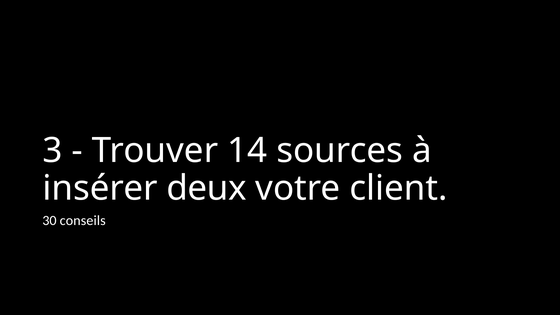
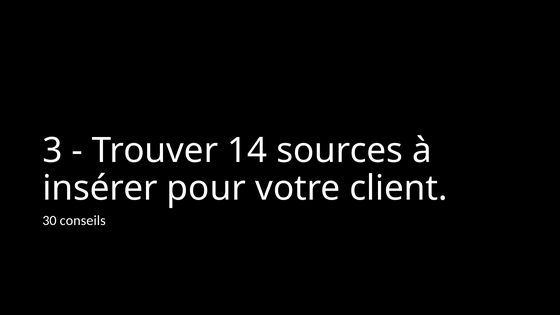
deux: deux -> pour (206, 188)
